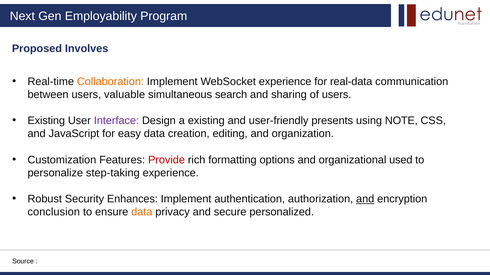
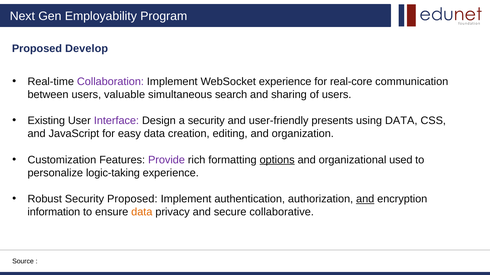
Involves: Involves -> Develop (87, 49)
Collaboration colour: orange -> purple (110, 82)
real-data: real-data -> real-core (351, 82)
a existing: existing -> security (206, 121)
using NOTE: NOTE -> DATA (401, 121)
Provide colour: red -> purple (167, 160)
options underline: none -> present (277, 160)
step-taking: step-taking -> logic-taking (113, 173)
Security Enhances: Enhances -> Proposed (132, 199)
conclusion: conclusion -> information (54, 212)
personalized: personalized -> collaborative (282, 212)
